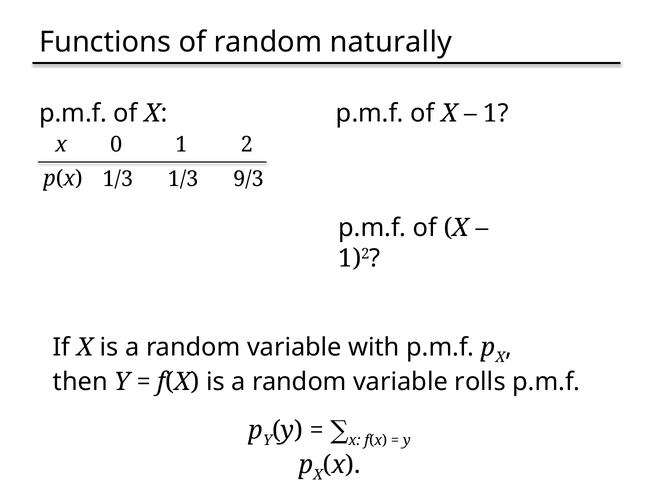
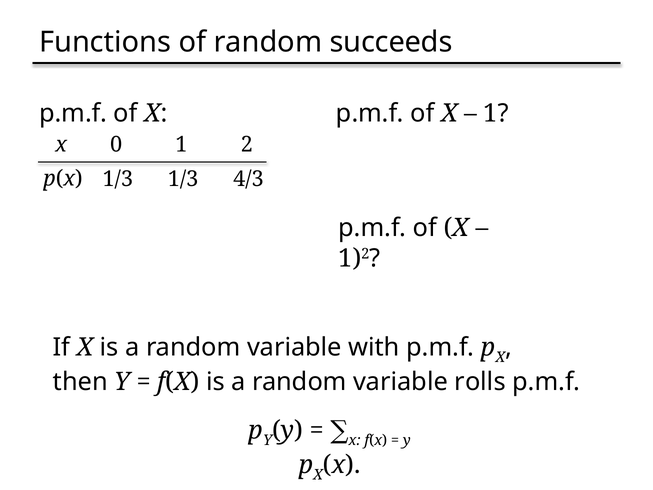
naturally: naturally -> succeeds (391, 42)
9/3: 9/3 -> 4/3 (248, 179)
